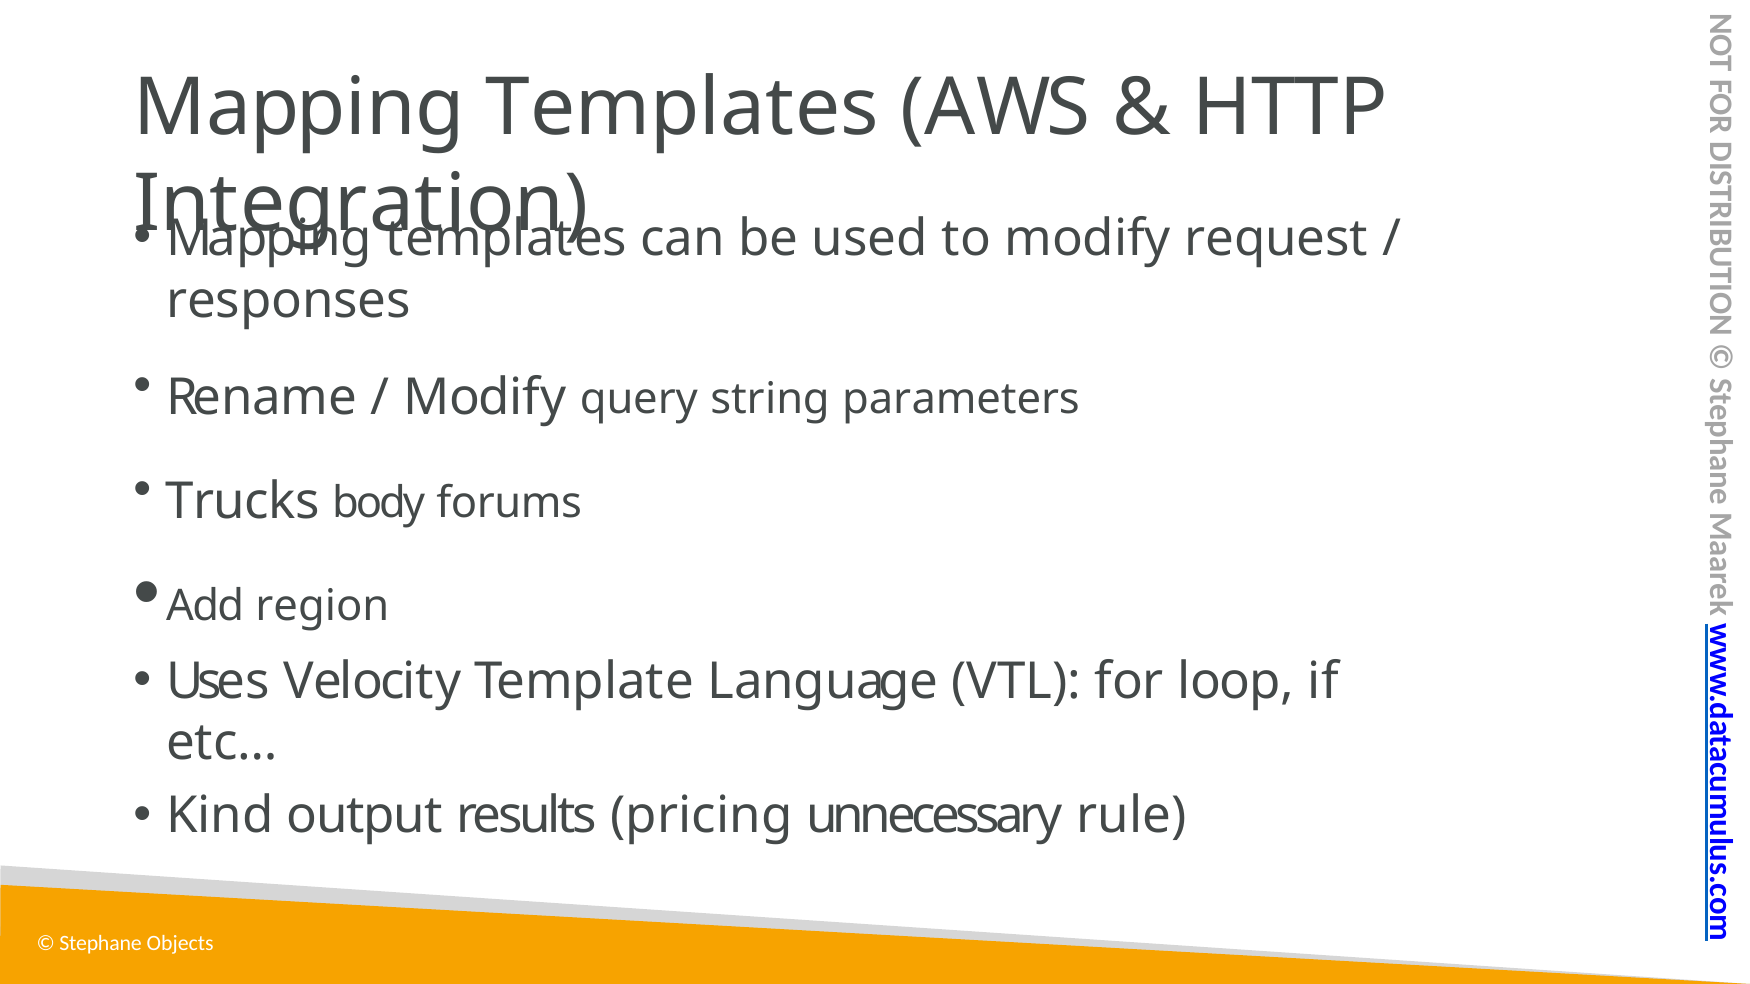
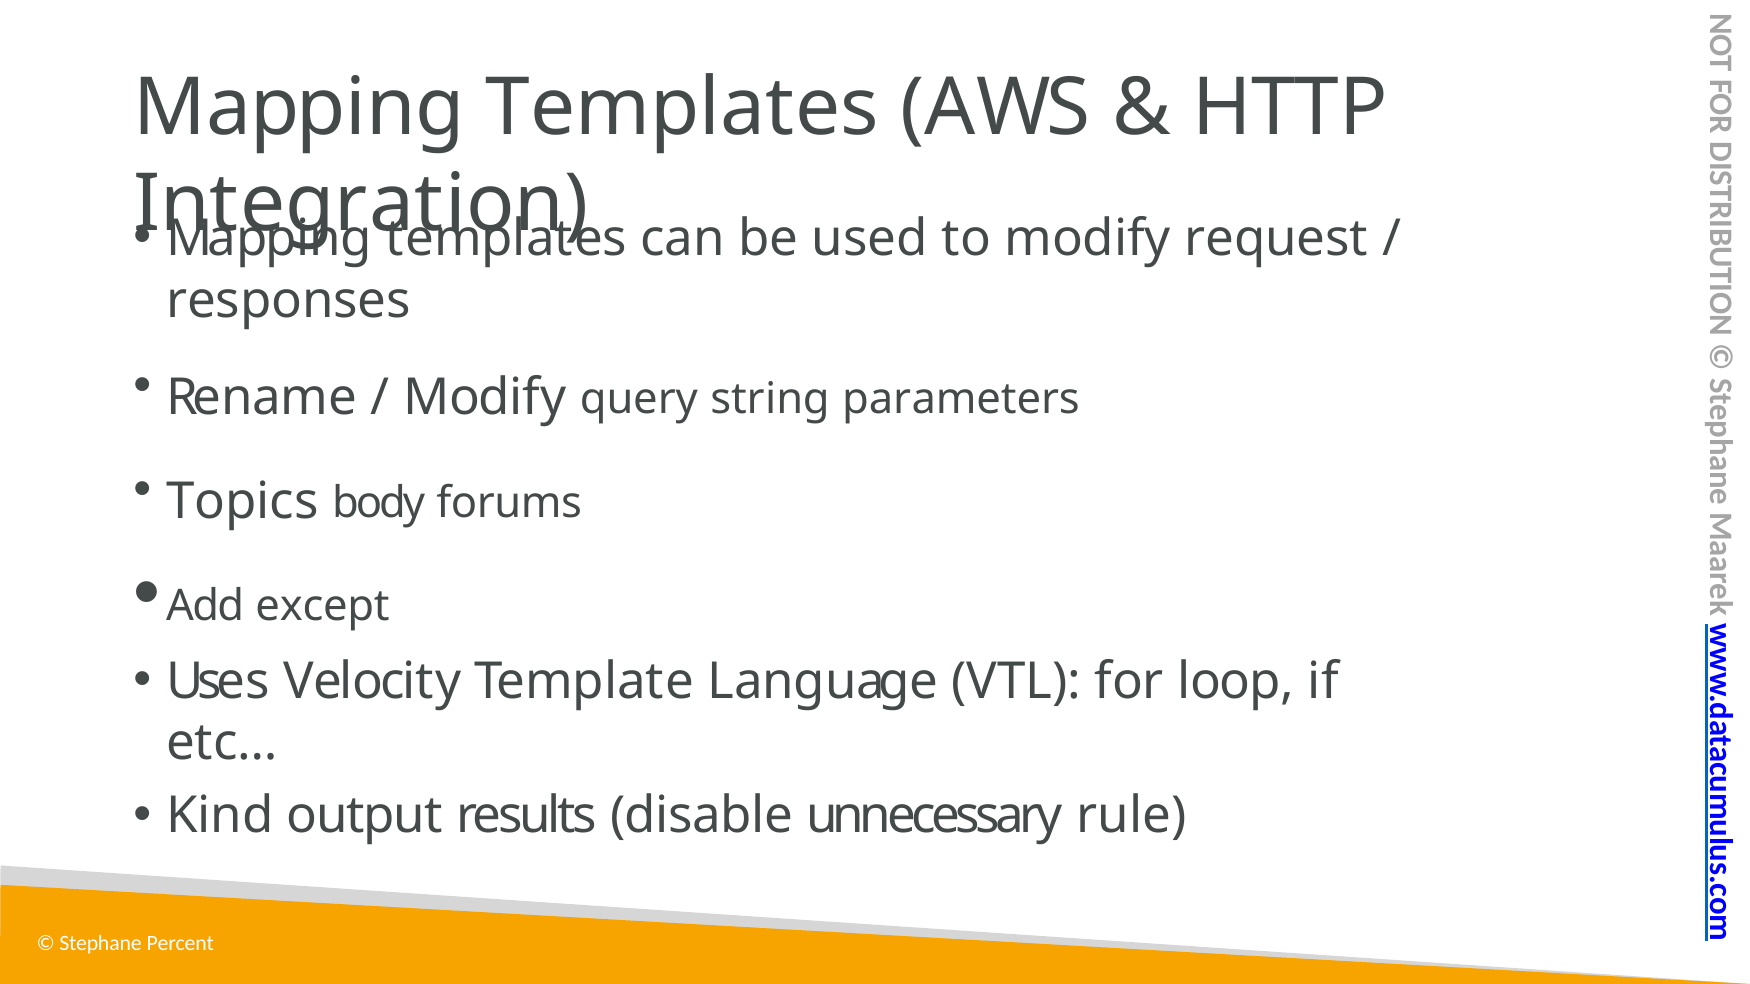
Trucks: Trucks -> Topics (243, 501)
region: region -> except (323, 606)
pricing: pricing -> disable (702, 816)
Objects: Objects -> Percent (180, 944)
